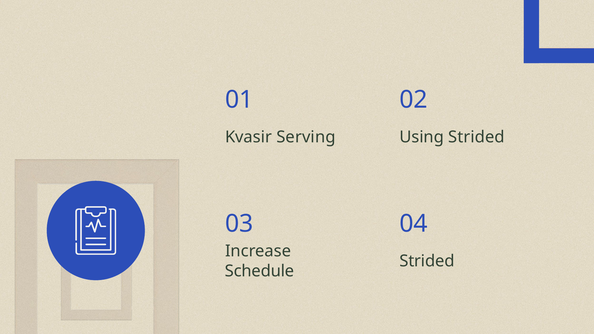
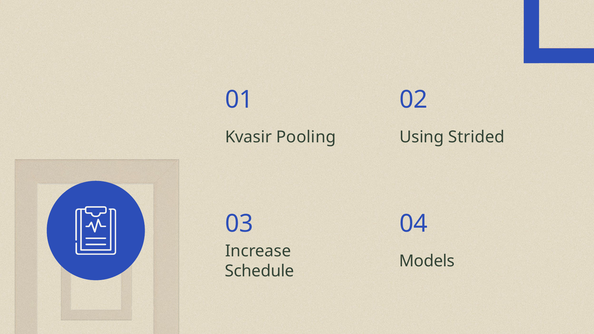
Serving: Serving -> Pooling (306, 137)
Strided: Strided -> Models (427, 261)
